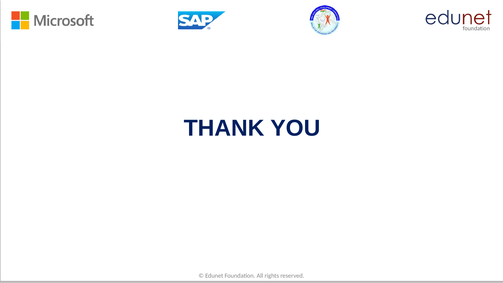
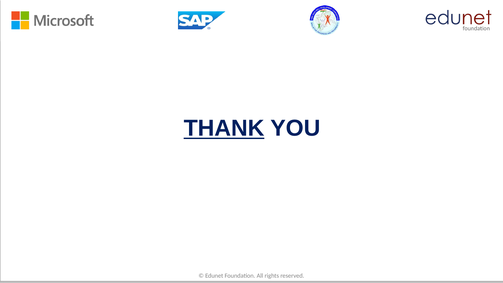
THANK underline: none -> present (224, 128)
